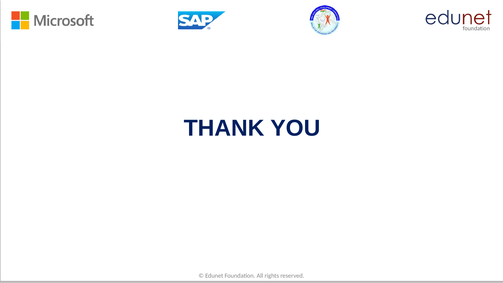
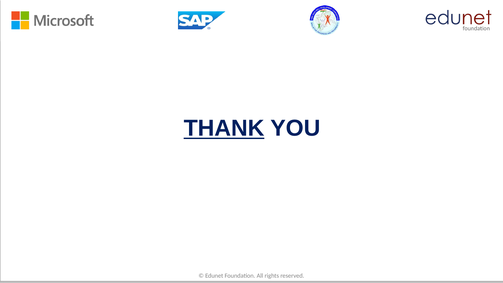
THANK underline: none -> present (224, 128)
